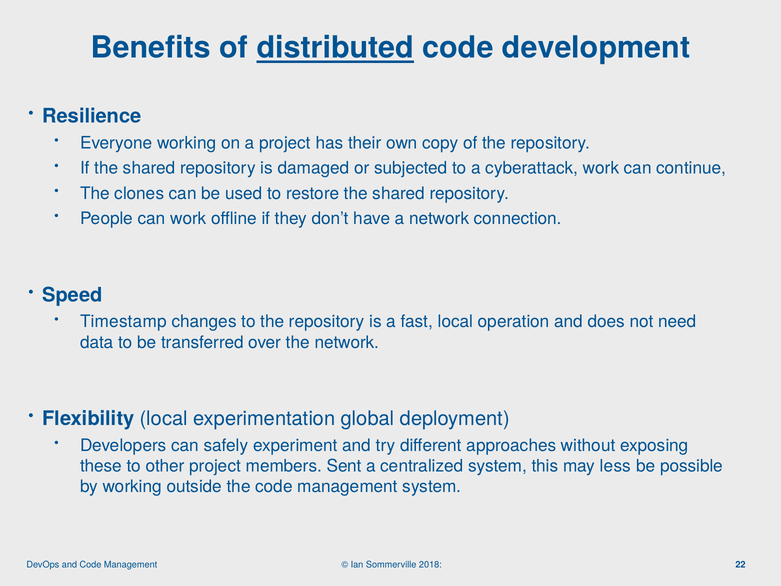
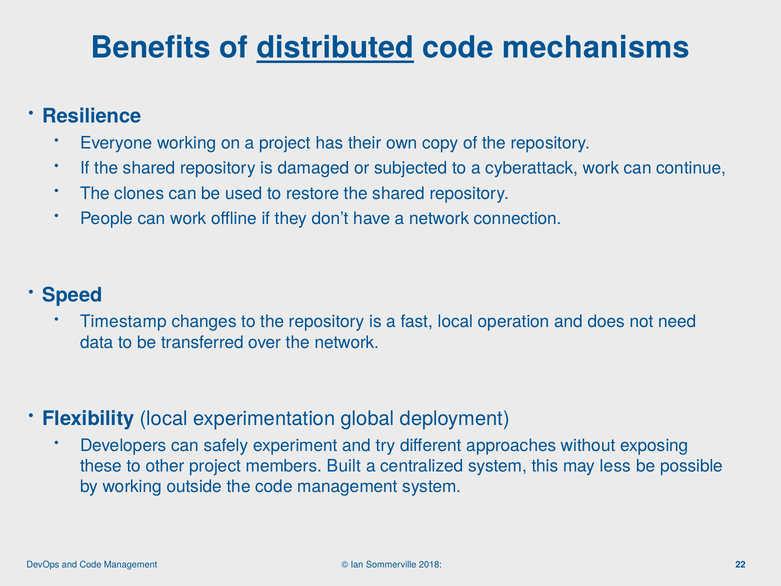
development: development -> mechanisms (596, 48)
Sent: Sent -> Built (344, 466)
